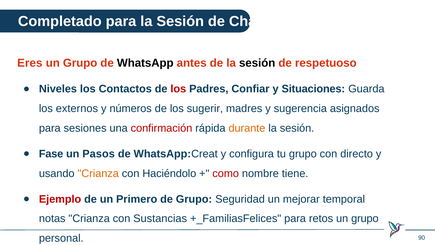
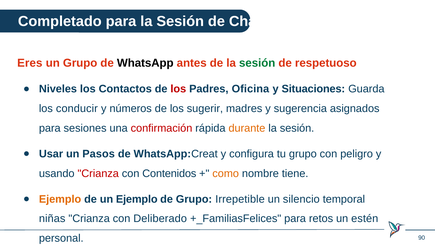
sesión colour: black -> green (257, 63)
Confiar: Confiar -> Oficina (250, 89)
externos: externos -> conducir (77, 109)
Fase: Fase -> Usar (51, 154)
directo: directo -> peligro (357, 154)
Crianza colour: orange -> red (98, 173)
Haciéndolo: Haciéndolo -> Contenidos (169, 173)
como colour: red -> orange (226, 173)
Ejemplo colour: red -> orange (60, 199)
un Primero: Primero -> Ejemplo (137, 199)
Seguridad: Seguridad -> Irrepetible (240, 199)
mejorar: mejorar -> silencio (301, 199)
notas: notas -> niñas (52, 218)
Sustancias: Sustancias -> Deliberado (160, 218)
grupo: grupo -> estén (365, 218)
